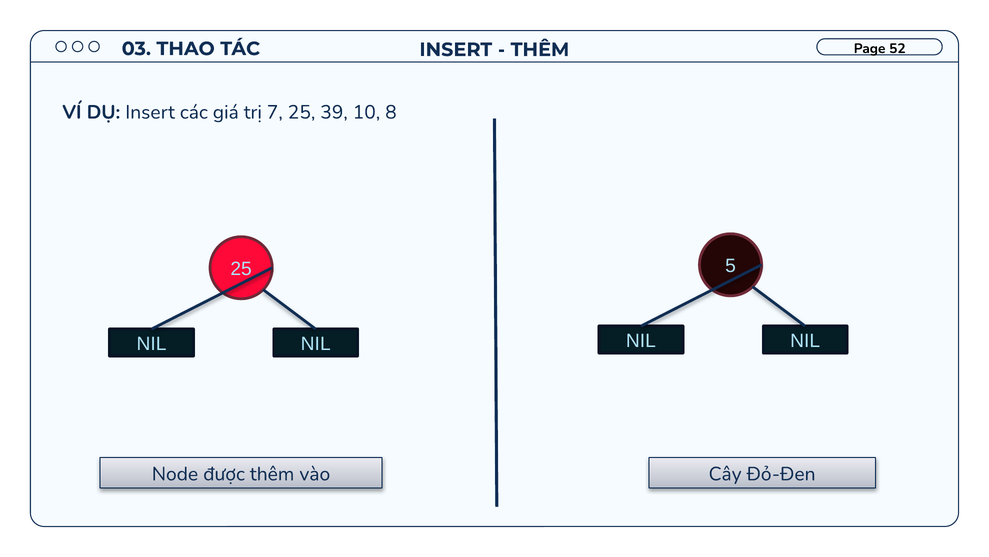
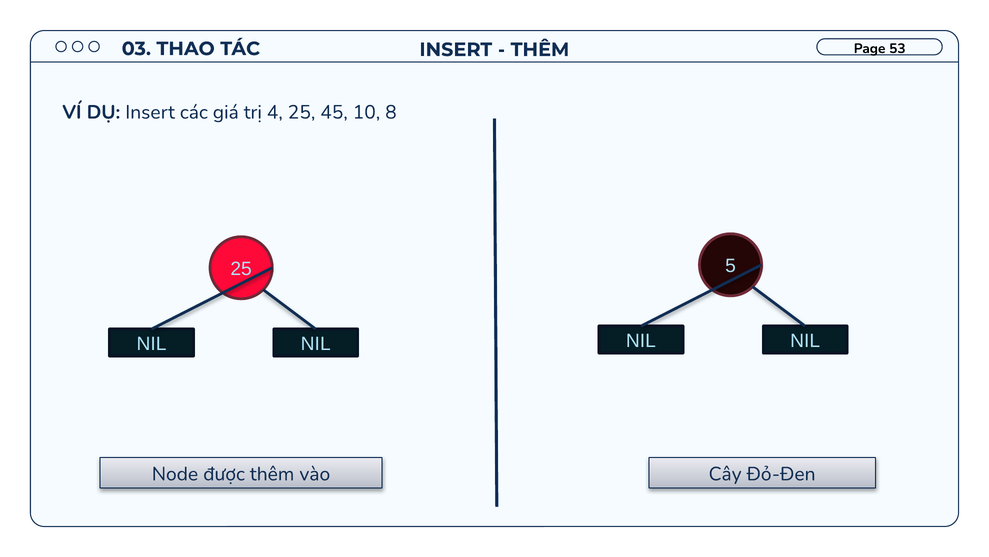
52: 52 -> 53 (897, 48)
7: 7 -> 4 (275, 112)
39: 39 -> 45 (334, 112)
